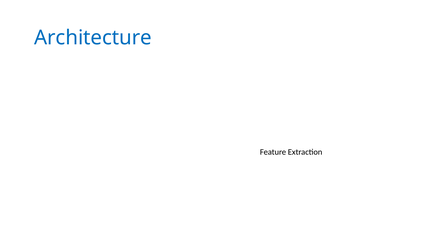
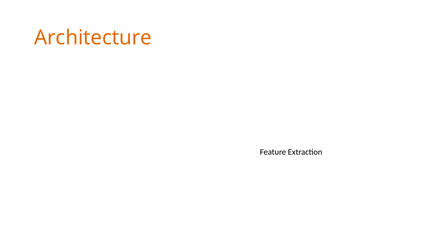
Architecture colour: blue -> orange (93, 38)
